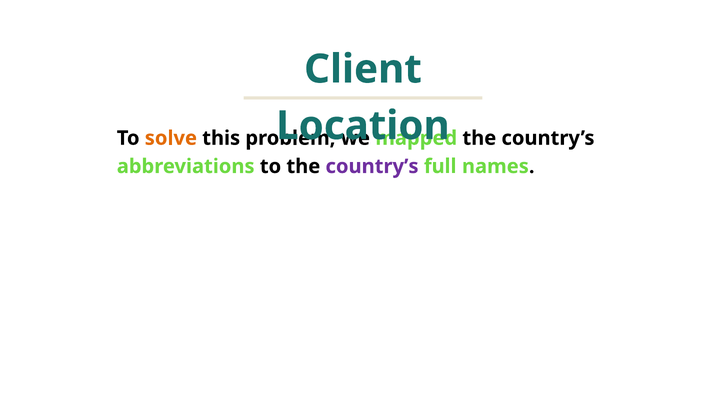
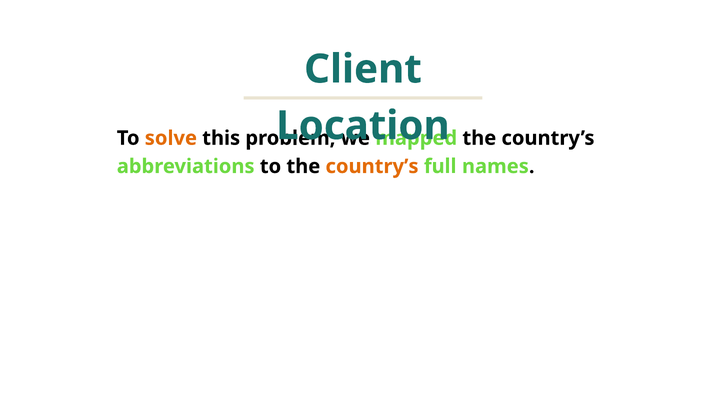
country’s colour: purple -> orange (372, 166)
